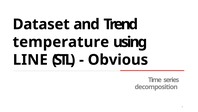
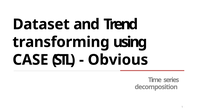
temperature: temperature -> transforming (61, 42)
LINE: LINE -> CASE (30, 59)
